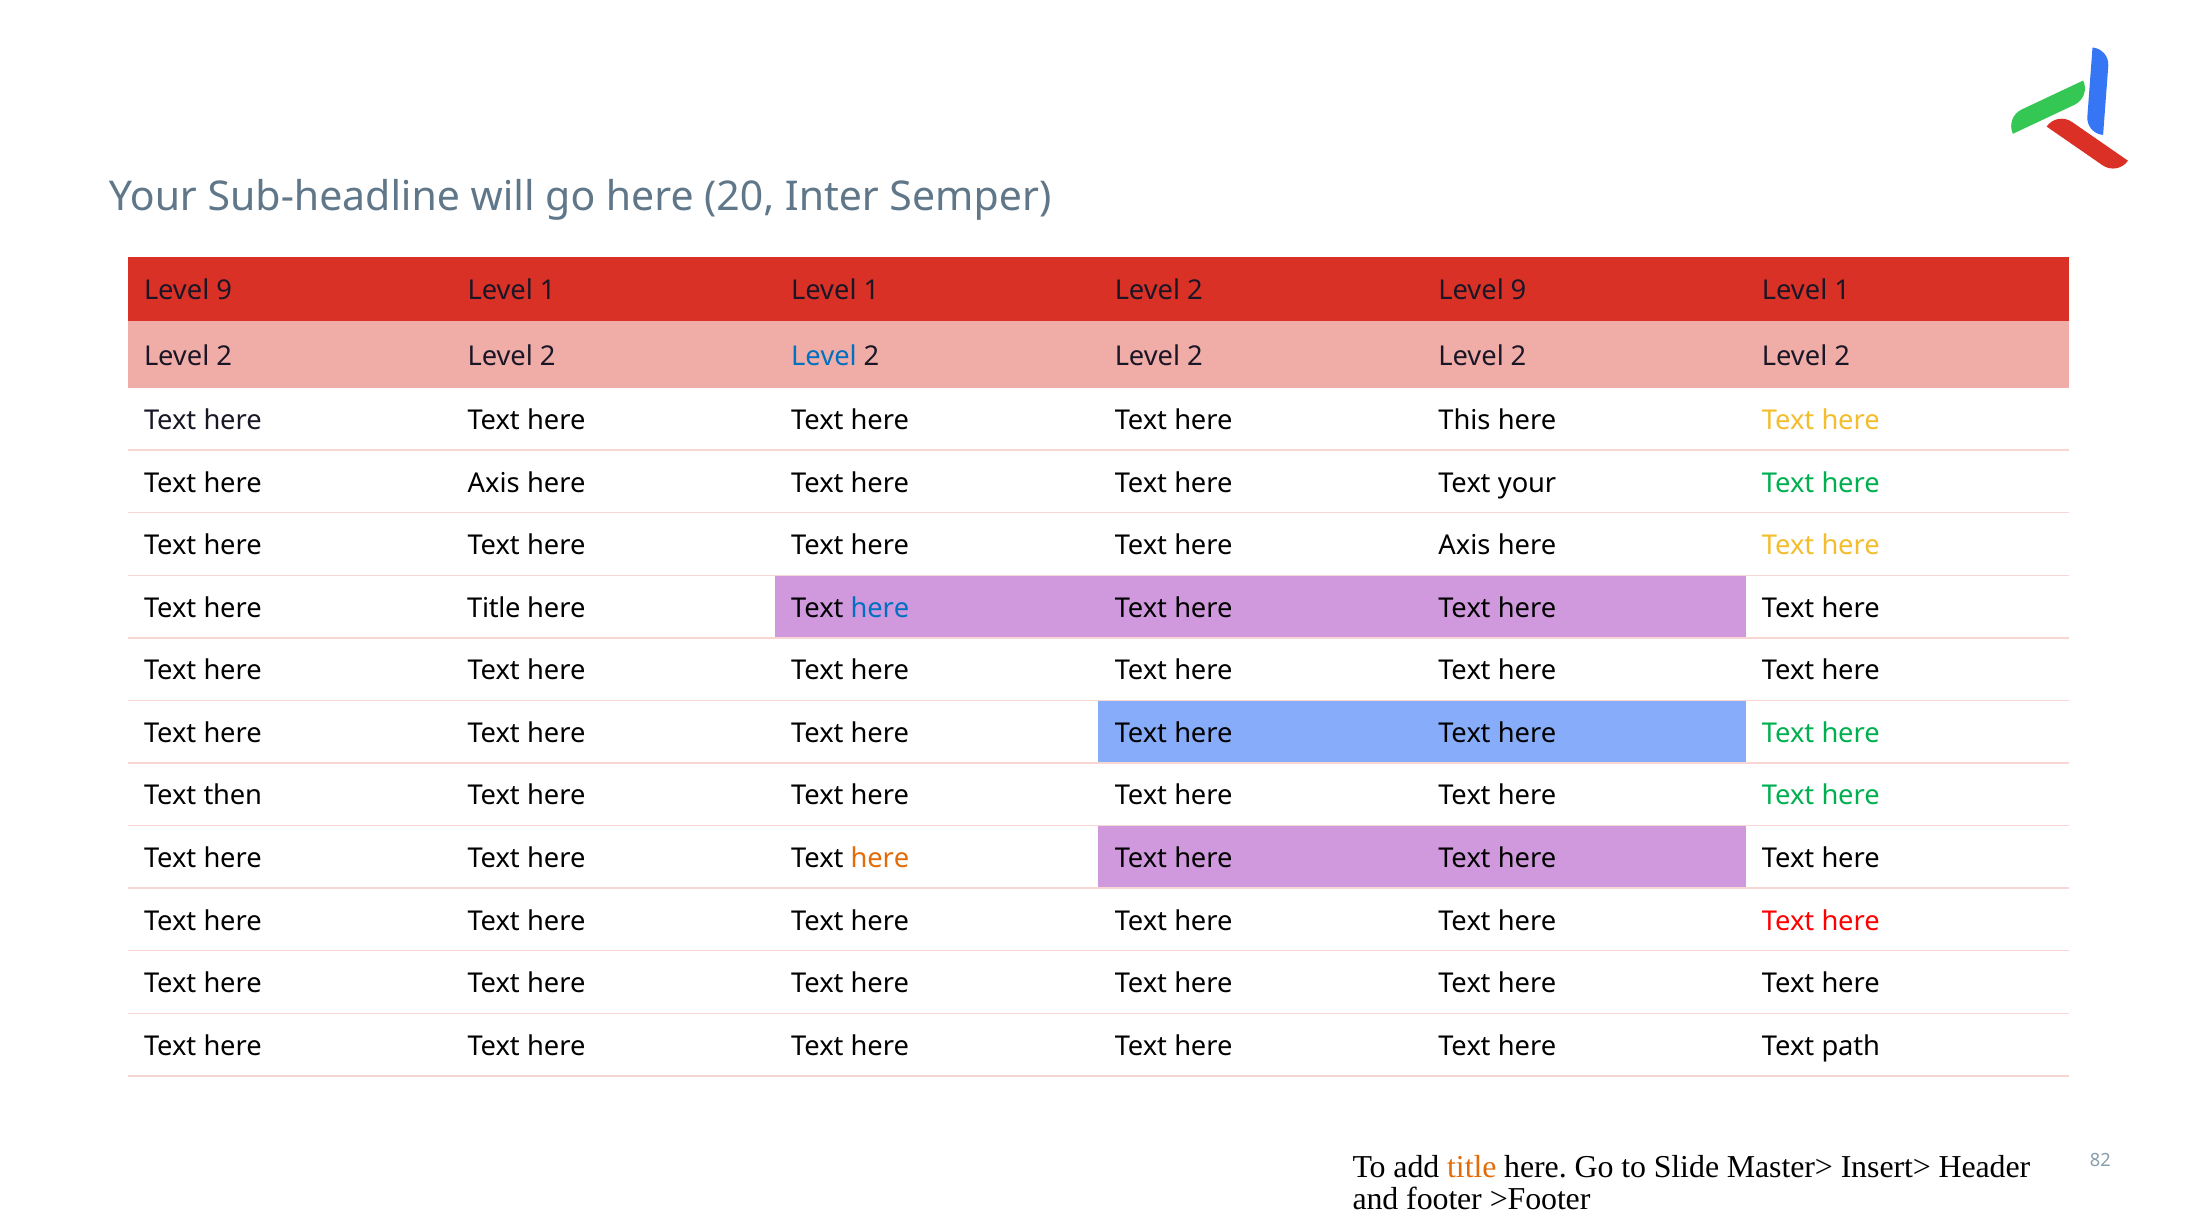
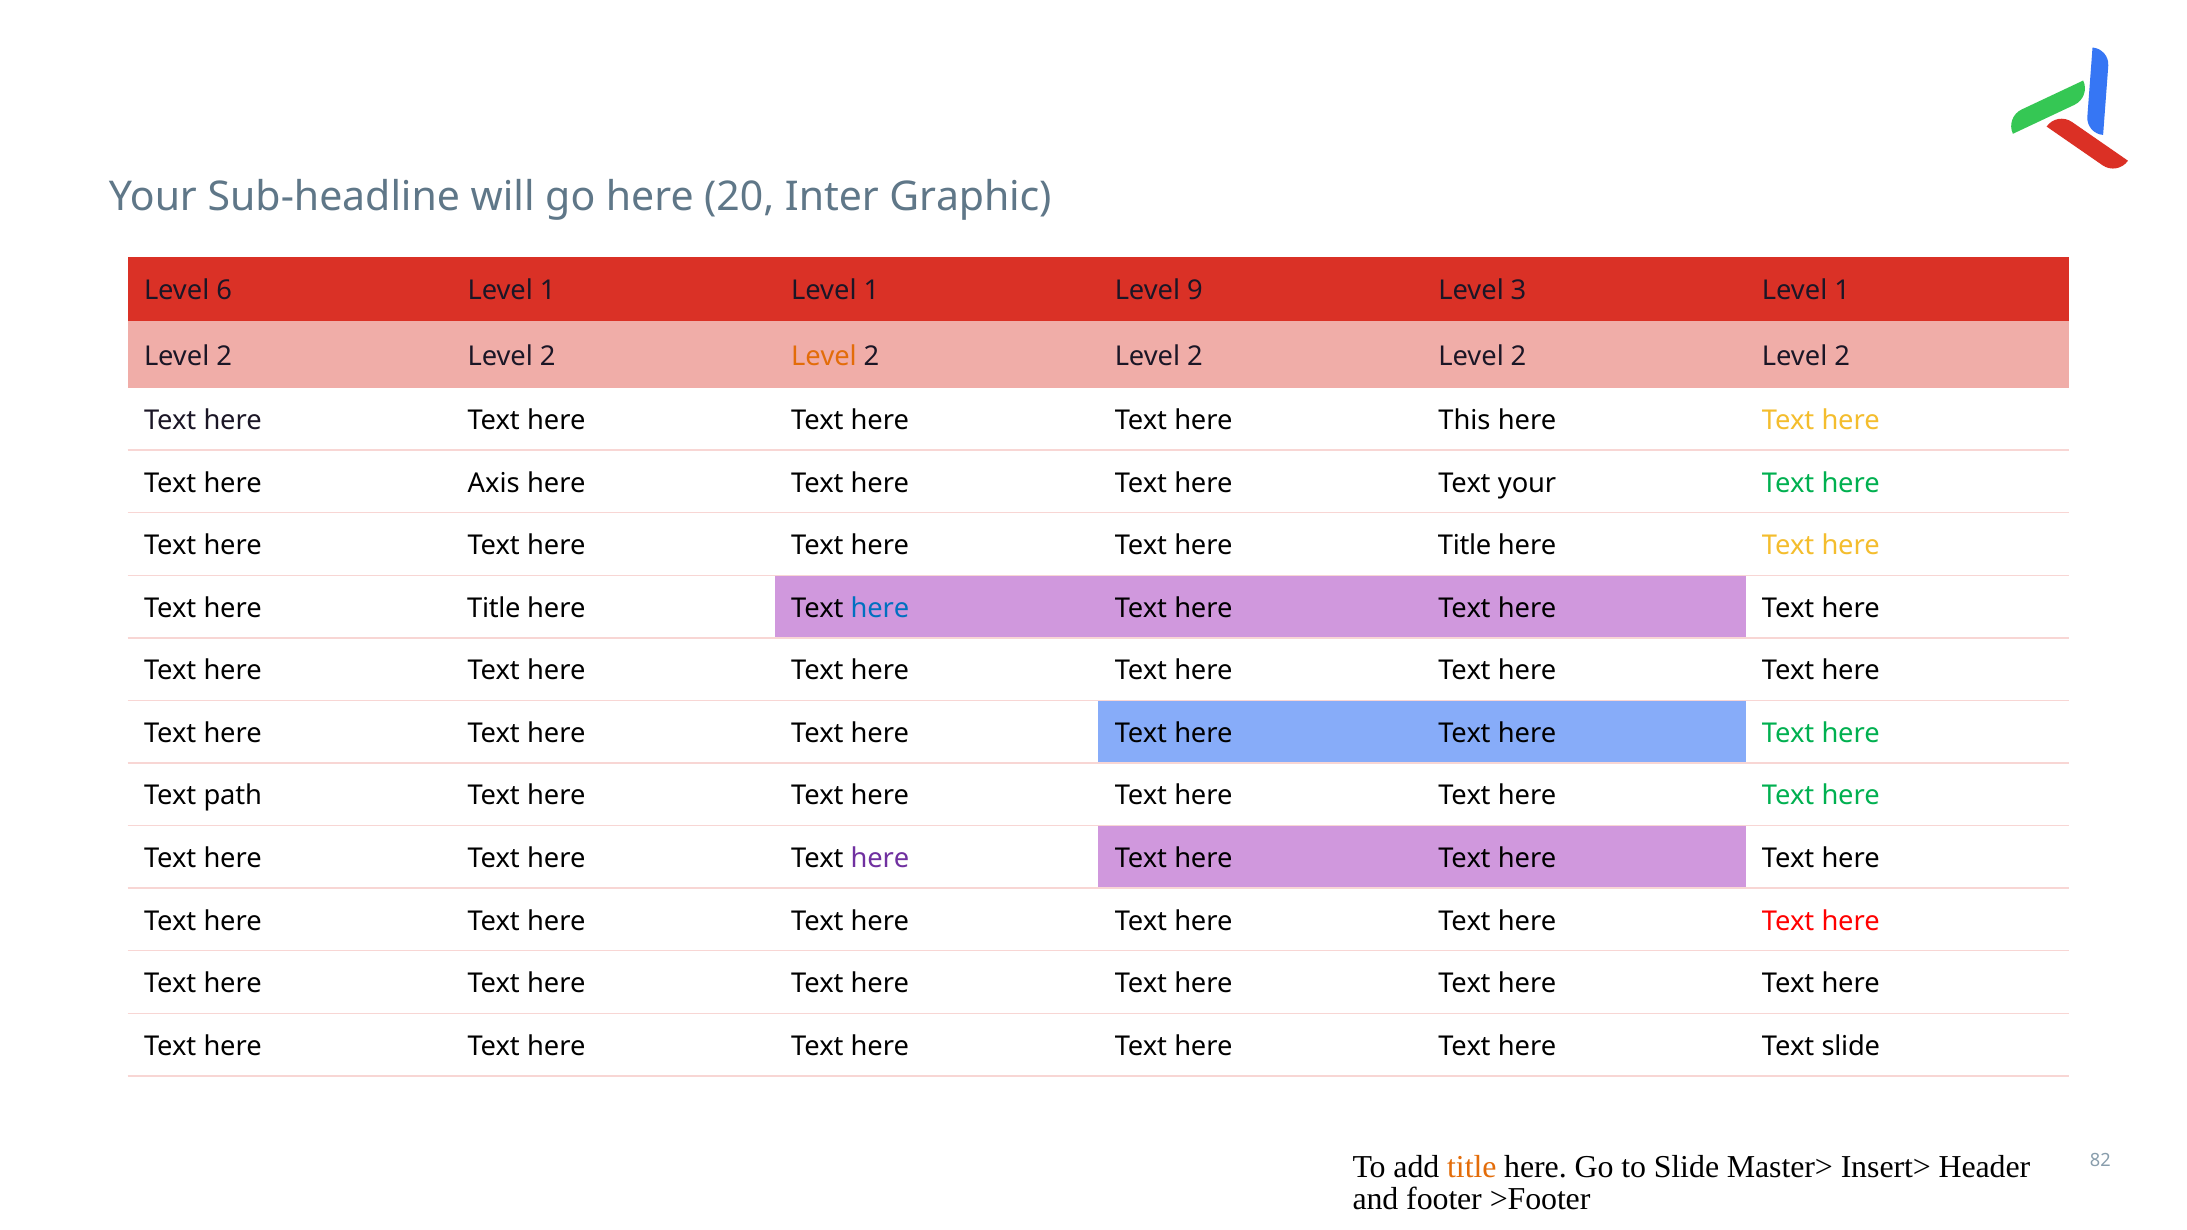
Semper: Semper -> Graphic (971, 197)
9: 9 -> 6 (224, 291)
2: 2 -> 9 (1195, 291)
9: 9 -> 3 (1519, 291)
Level colour: blue -> orange (824, 356)
Axis: Axis -> Title (1465, 546)
then: then -> path (233, 796)
here colour: orange -> purple (880, 859)
Text path: path -> slide (1851, 1046)
